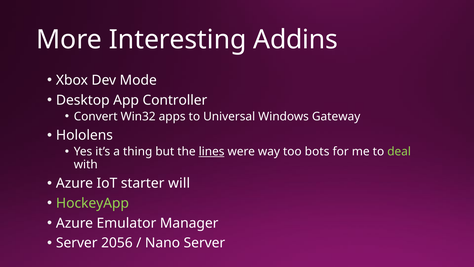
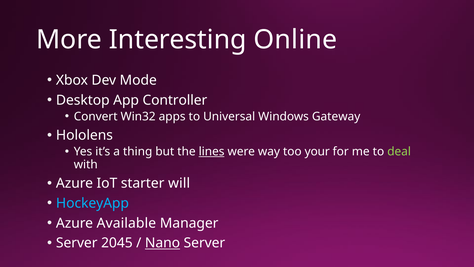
Addins: Addins -> Online (295, 40)
bots: bots -> your (317, 151)
HockeyApp colour: light green -> light blue (92, 203)
Emulator: Emulator -> Available (126, 223)
2056: 2056 -> 2045 (117, 243)
Nano underline: none -> present (163, 243)
